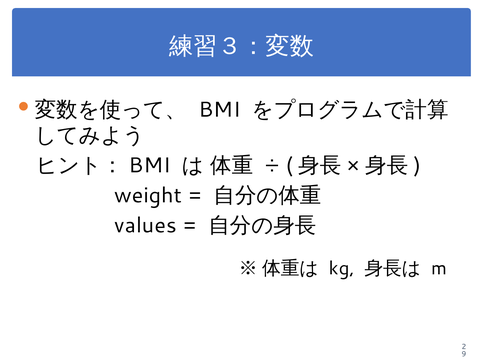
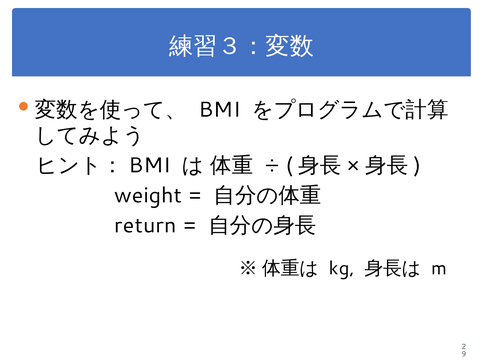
values: values -> return (145, 226)
